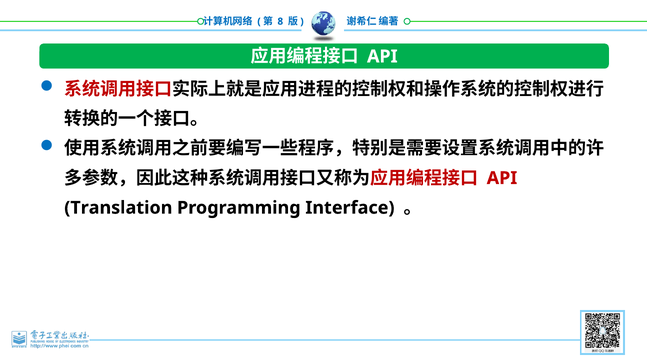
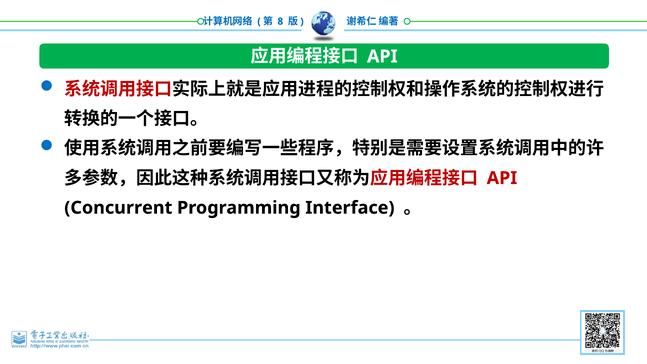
Translation: Translation -> Concurrent (118, 208)
